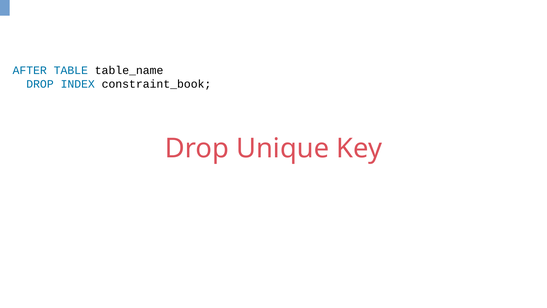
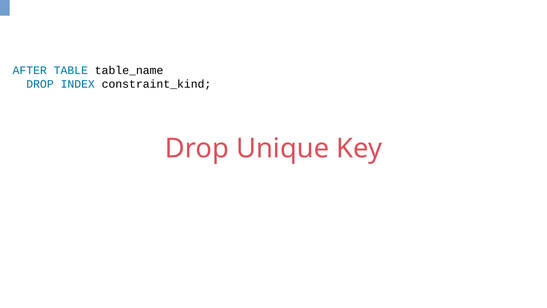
constraint_book: constraint_book -> constraint_kind (156, 84)
